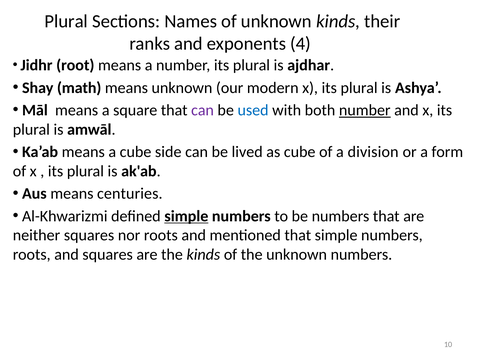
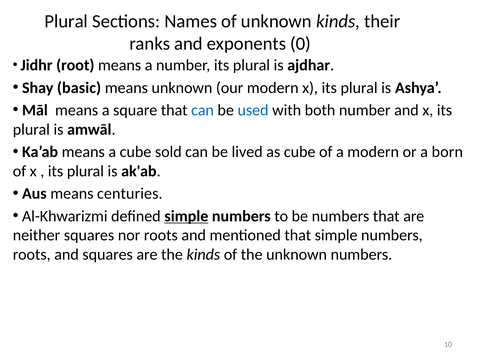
4: 4 -> 0 (301, 44)
math: math -> basic (79, 88)
can colour: purple -> blue (203, 110)
number underline: present -> none (365, 110)
side: side -> sold (168, 152)
a division: division -> modern (373, 152)
form: form -> born (447, 152)
